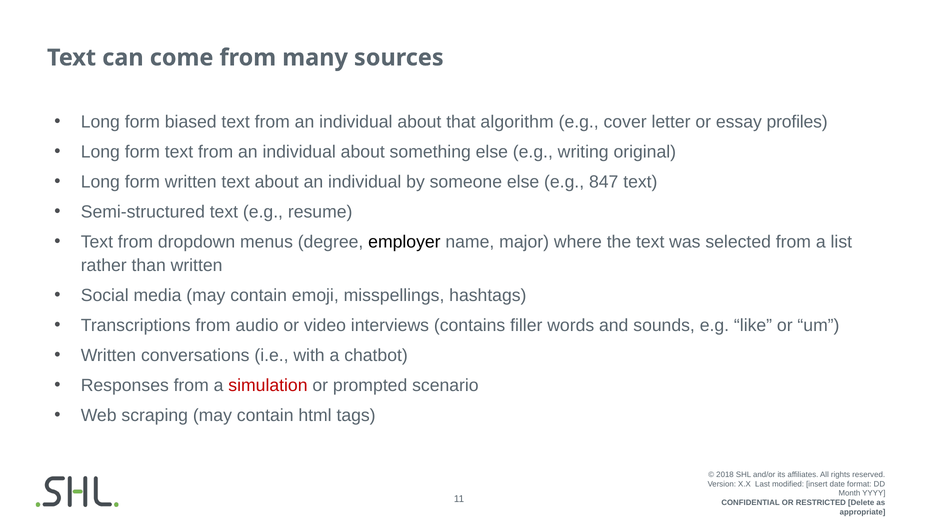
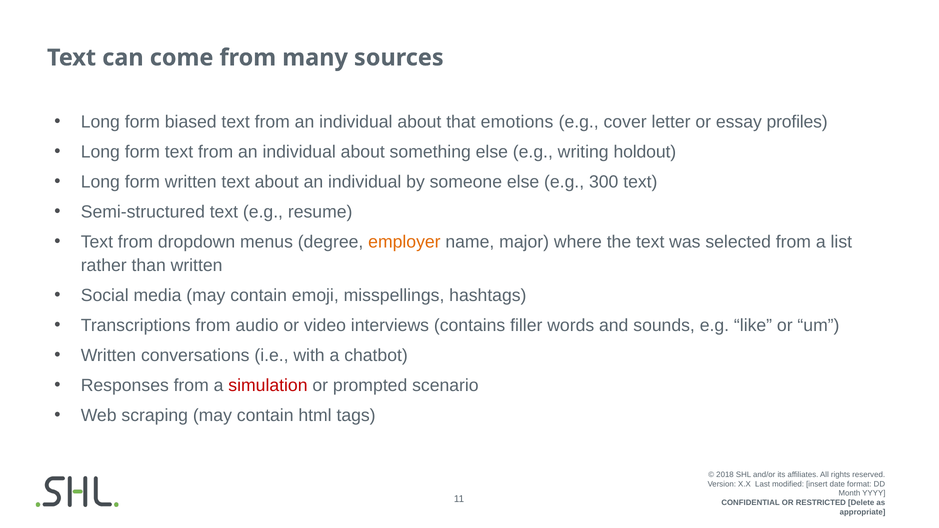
algorithm: algorithm -> emotions (517, 122)
original: original -> holdout (645, 152)
847: 847 -> 300 (604, 182)
employer colour: black -> orange (404, 242)
